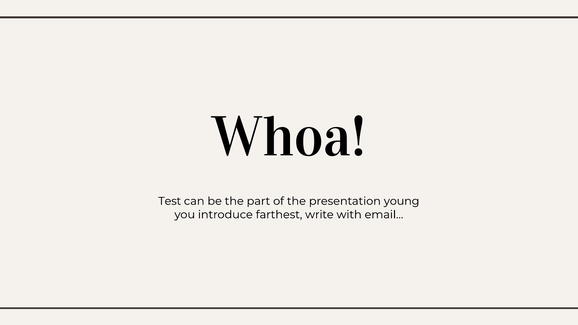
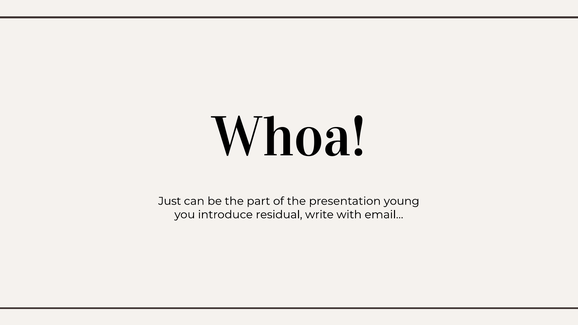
Test: Test -> Just (170, 201)
farthest: farthest -> residual (279, 215)
